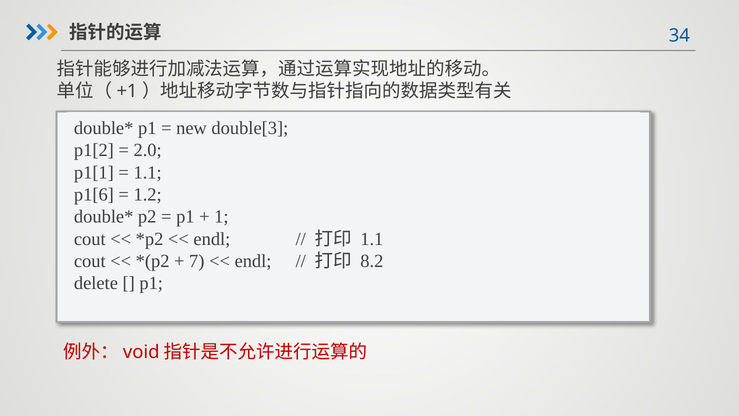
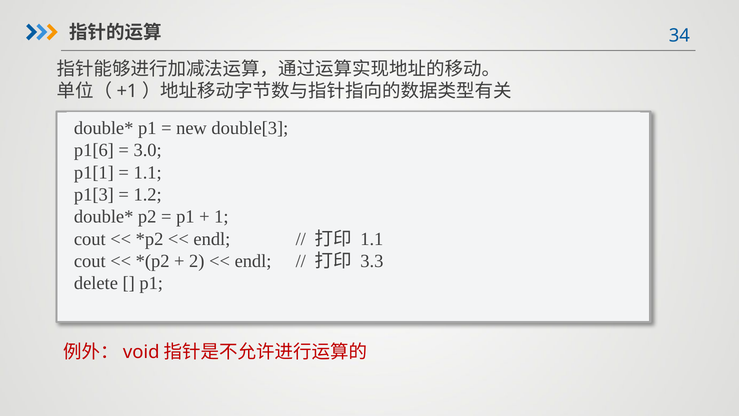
p1[2: p1[2 -> p1[6 (94, 150)
2.0: 2.0 -> 3.0 (148, 150)
p1[6: p1[6 -> p1[3 (94, 195)
7: 7 -> 2 (197, 261)
8.2: 8.2 -> 3.3 (372, 261)
